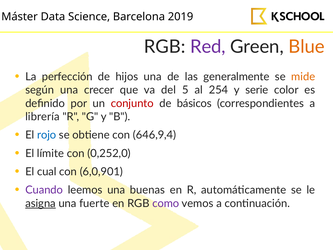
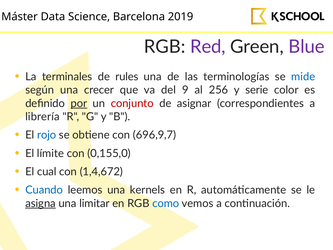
Blue colour: orange -> purple (307, 47)
perfección: perfección -> terminales (67, 77)
hijos: hijos -> rules (127, 77)
generalmente: generalmente -> terminologías (236, 77)
mide colour: orange -> blue (303, 77)
5: 5 -> 9 (185, 90)
254: 254 -> 256 (218, 90)
por underline: none -> present (79, 103)
básicos: básicos -> asignar (194, 103)
646,9,4: 646,9,4 -> 696,9,7 (155, 135)
0,252,0: 0,252,0 -> 0,155,0 (109, 153)
6,0,901: 6,0,901 -> 1,4,672 (101, 172)
Cuando colour: purple -> blue (44, 190)
buenas: buenas -> kernels (148, 190)
fuerte: fuerte -> limitar (94, 203)
como colour: purple -> blue (166, 203)
